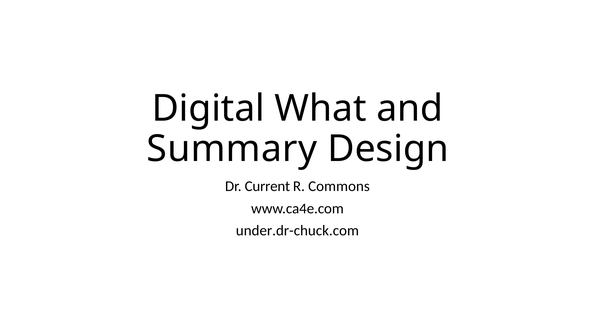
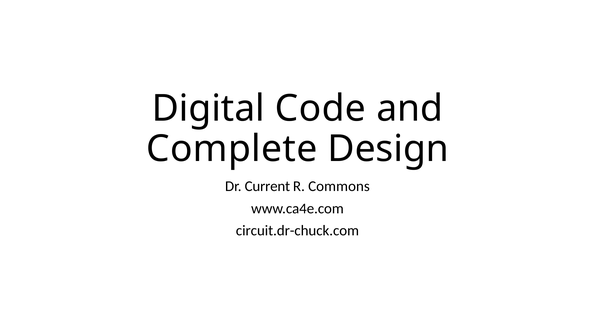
What: What -> Code (320, 109)
Summary: Summary -> Complete (232, 149)
under.dr-chuck.com: under.dr-chuck.com -> circuit.dr-chuck.com (297, 230)
